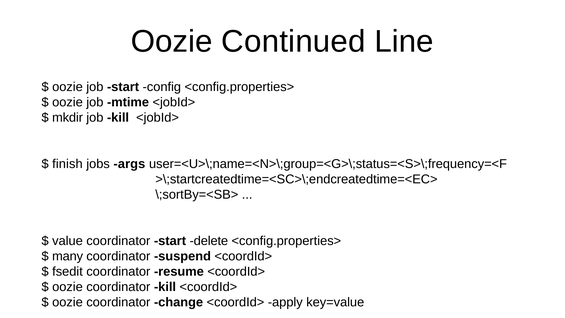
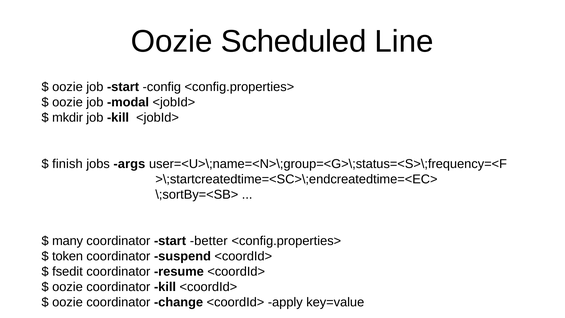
Continued: Continued -> Scheduled (294, 41)
mtime: mtime -> modal (128, 102)
value: value -> many (68, 241)
delete: delete -> better (209, 241)
many: many -> token (68, 256)
